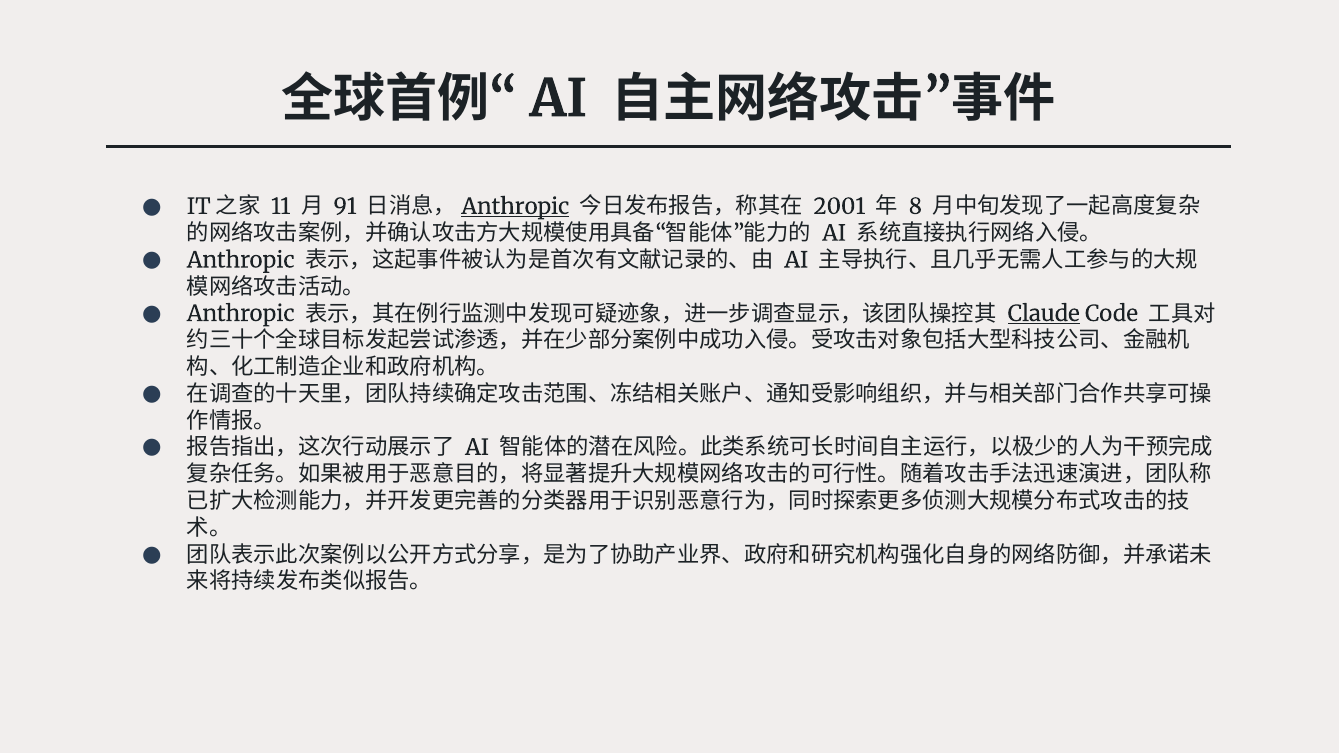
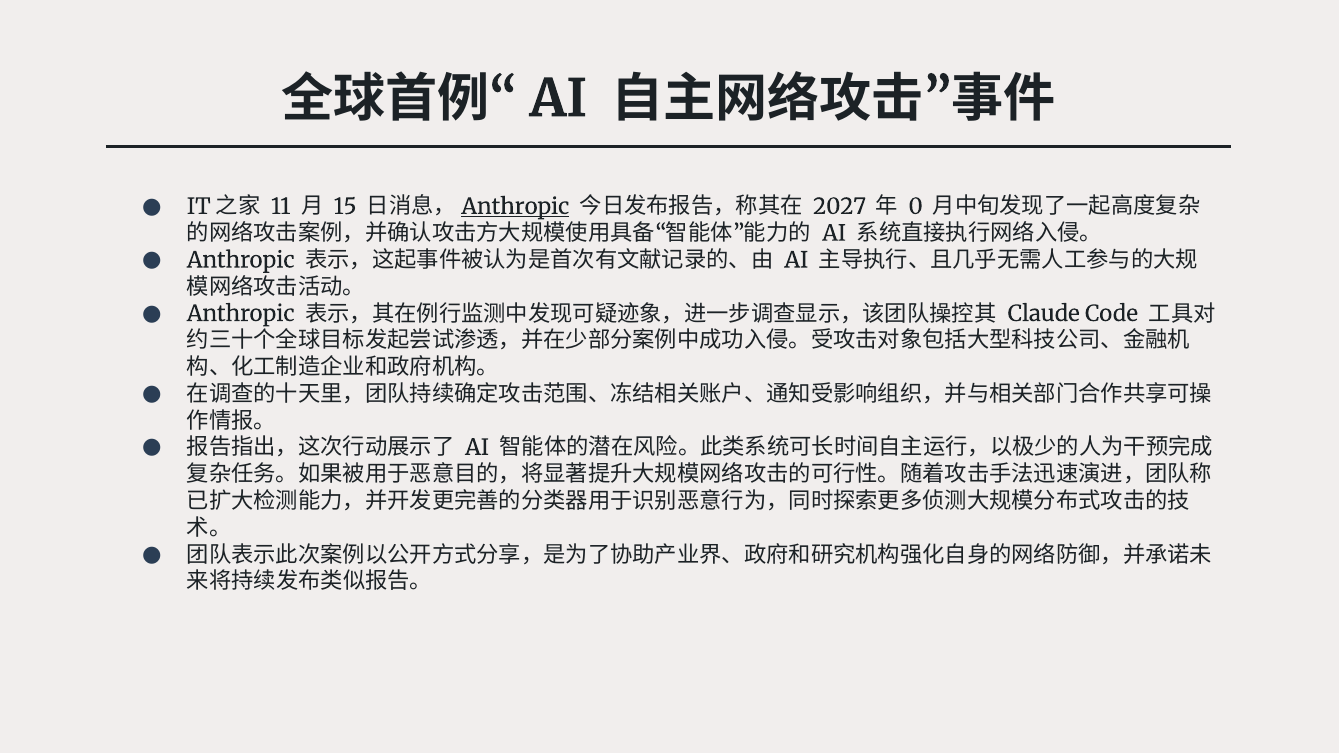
91: 91 -> 15 (345, 207)
2001: 2001 -> 2027 (840, 207)
8: 8 -> 0 (916, 207)
Claude underline: present -> none (1044, 314)
